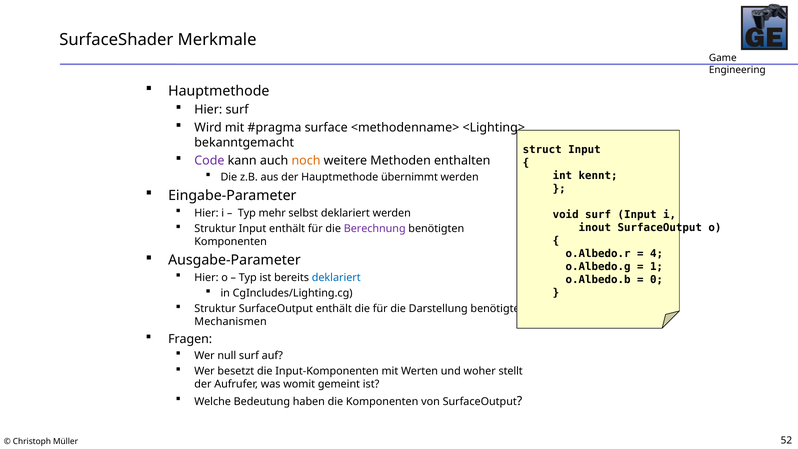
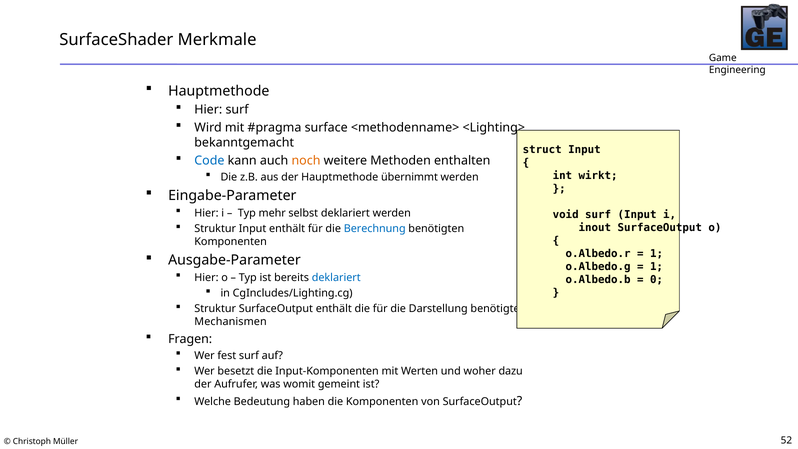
Code colour: purple -> blue (209, 161)
kennt: kennt -> wirkt (598, 176)
Berechnung colour: purple -> blue (375, 229)
4: 4 -> 1 (657, 254)
null: null -> fest (227, 355)
stellt: stellt -> dazu (511, 371)
